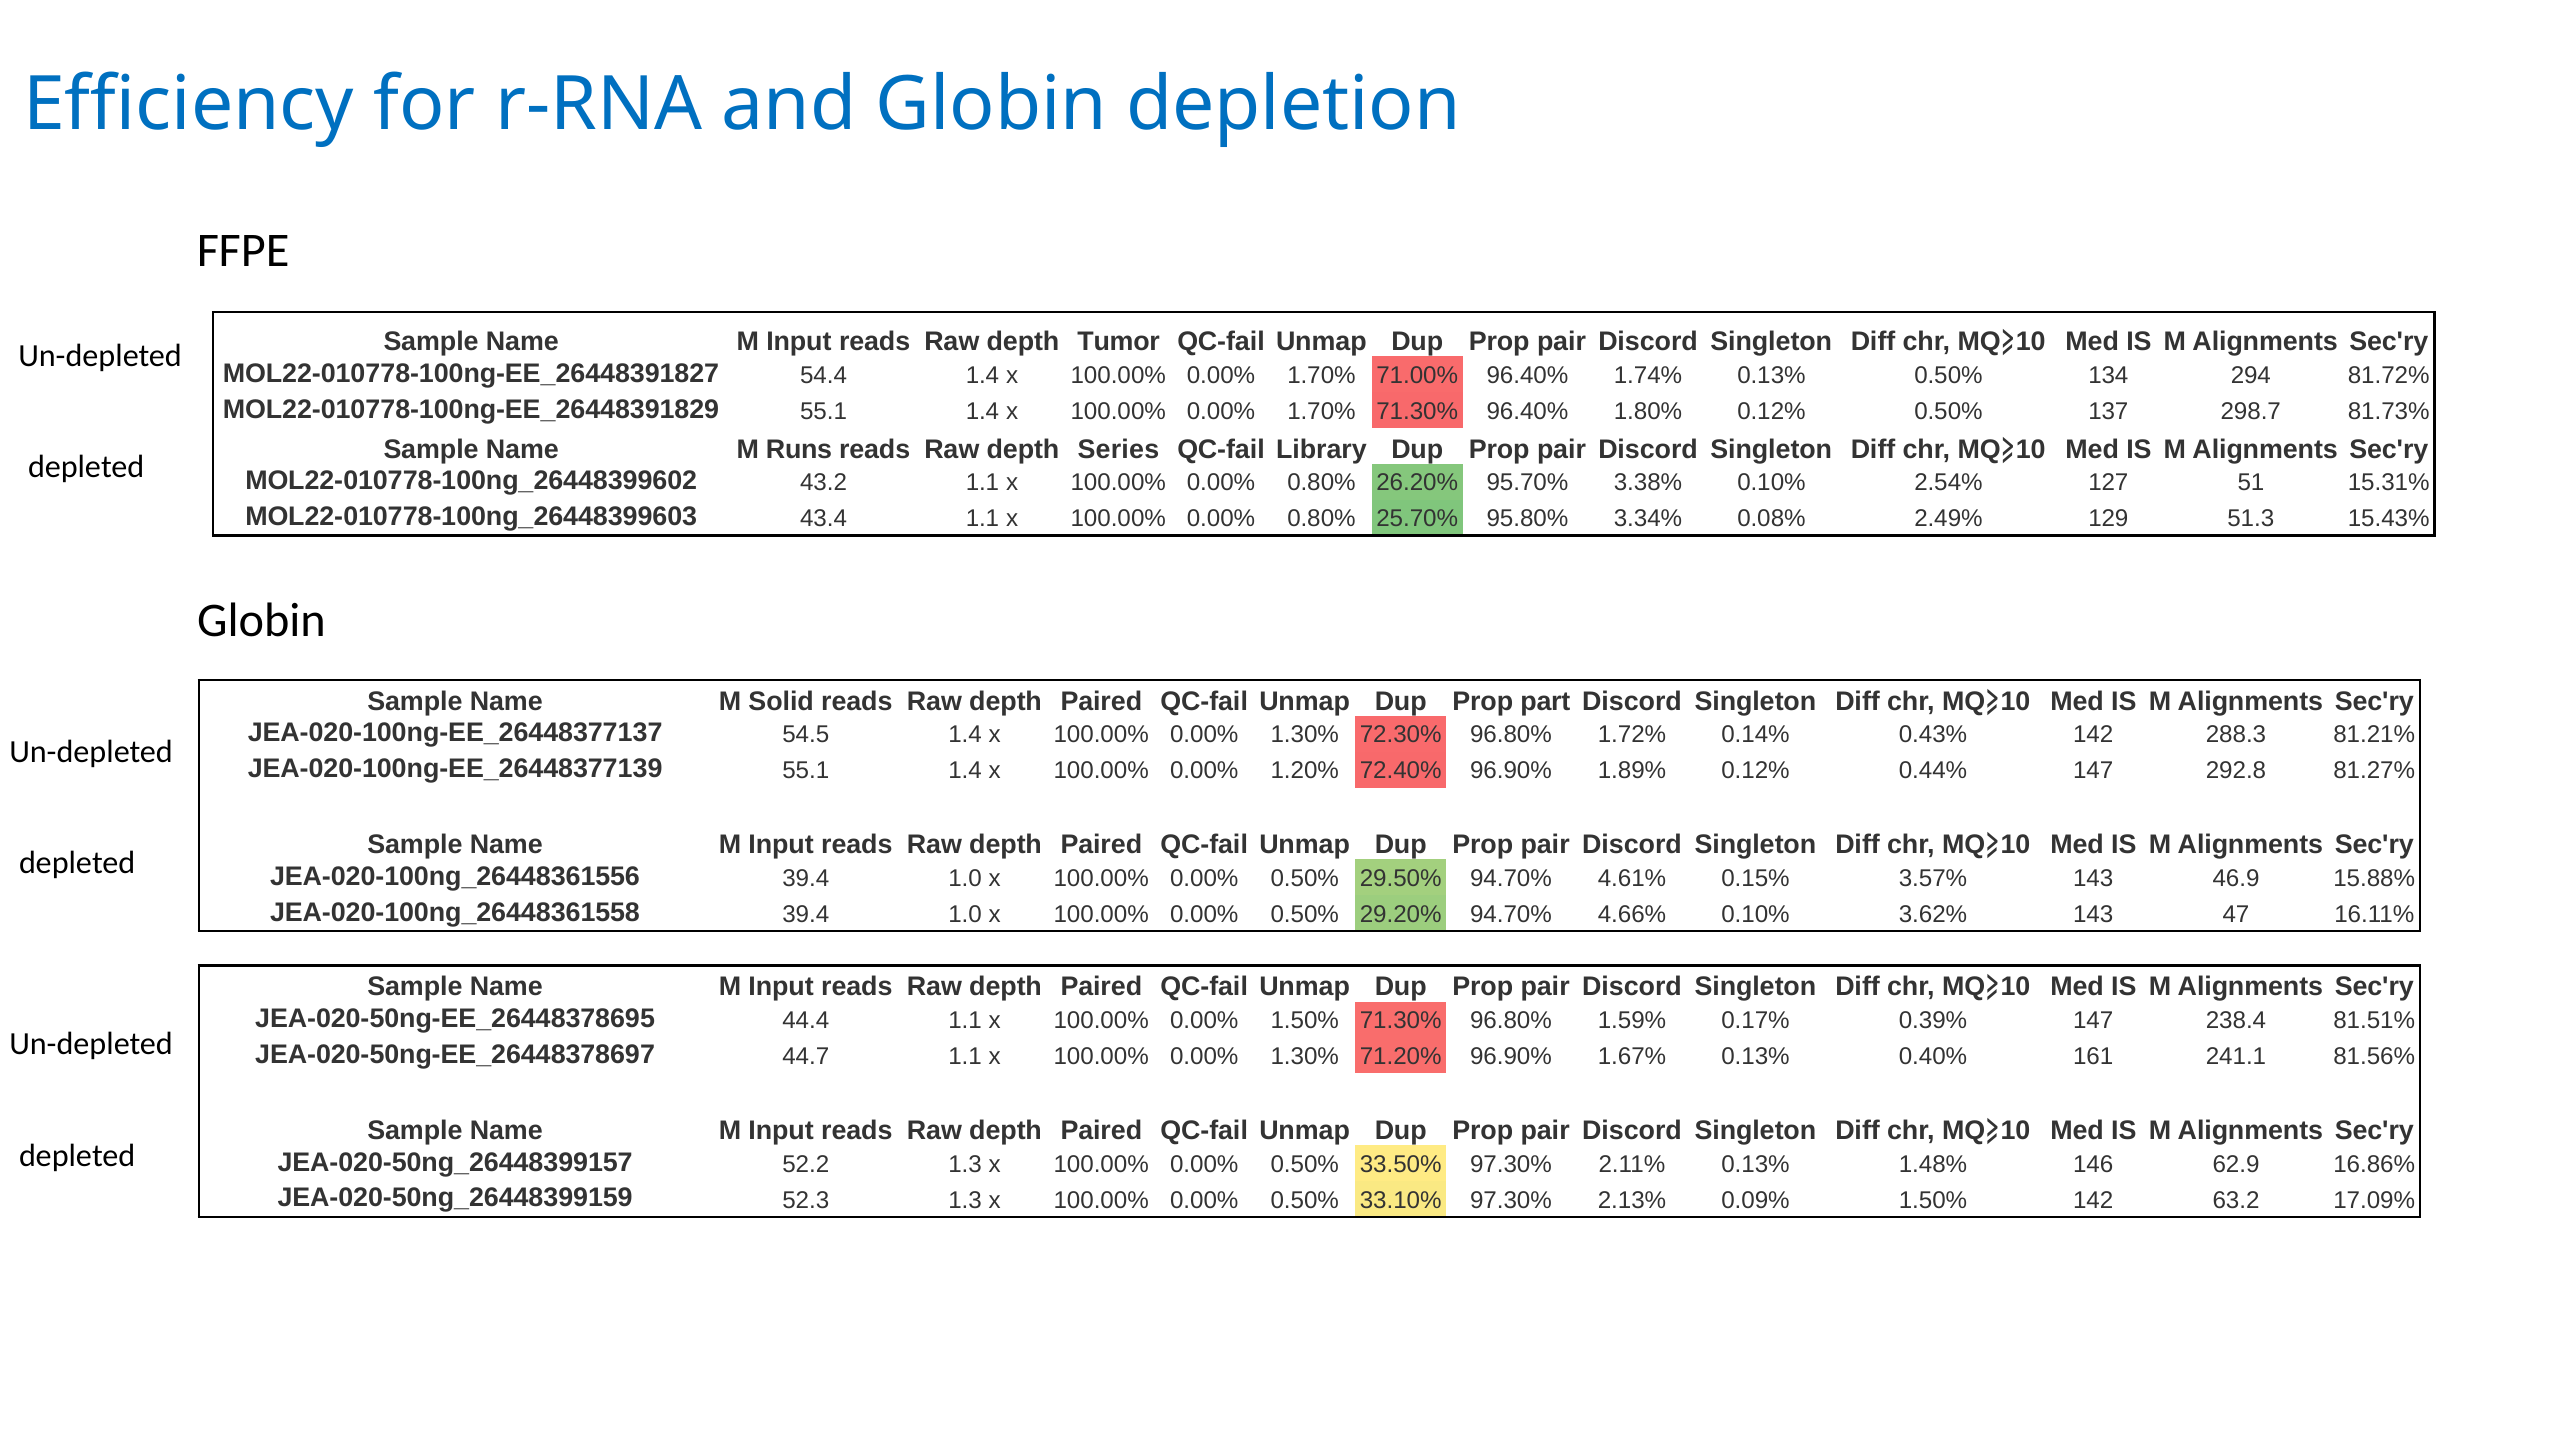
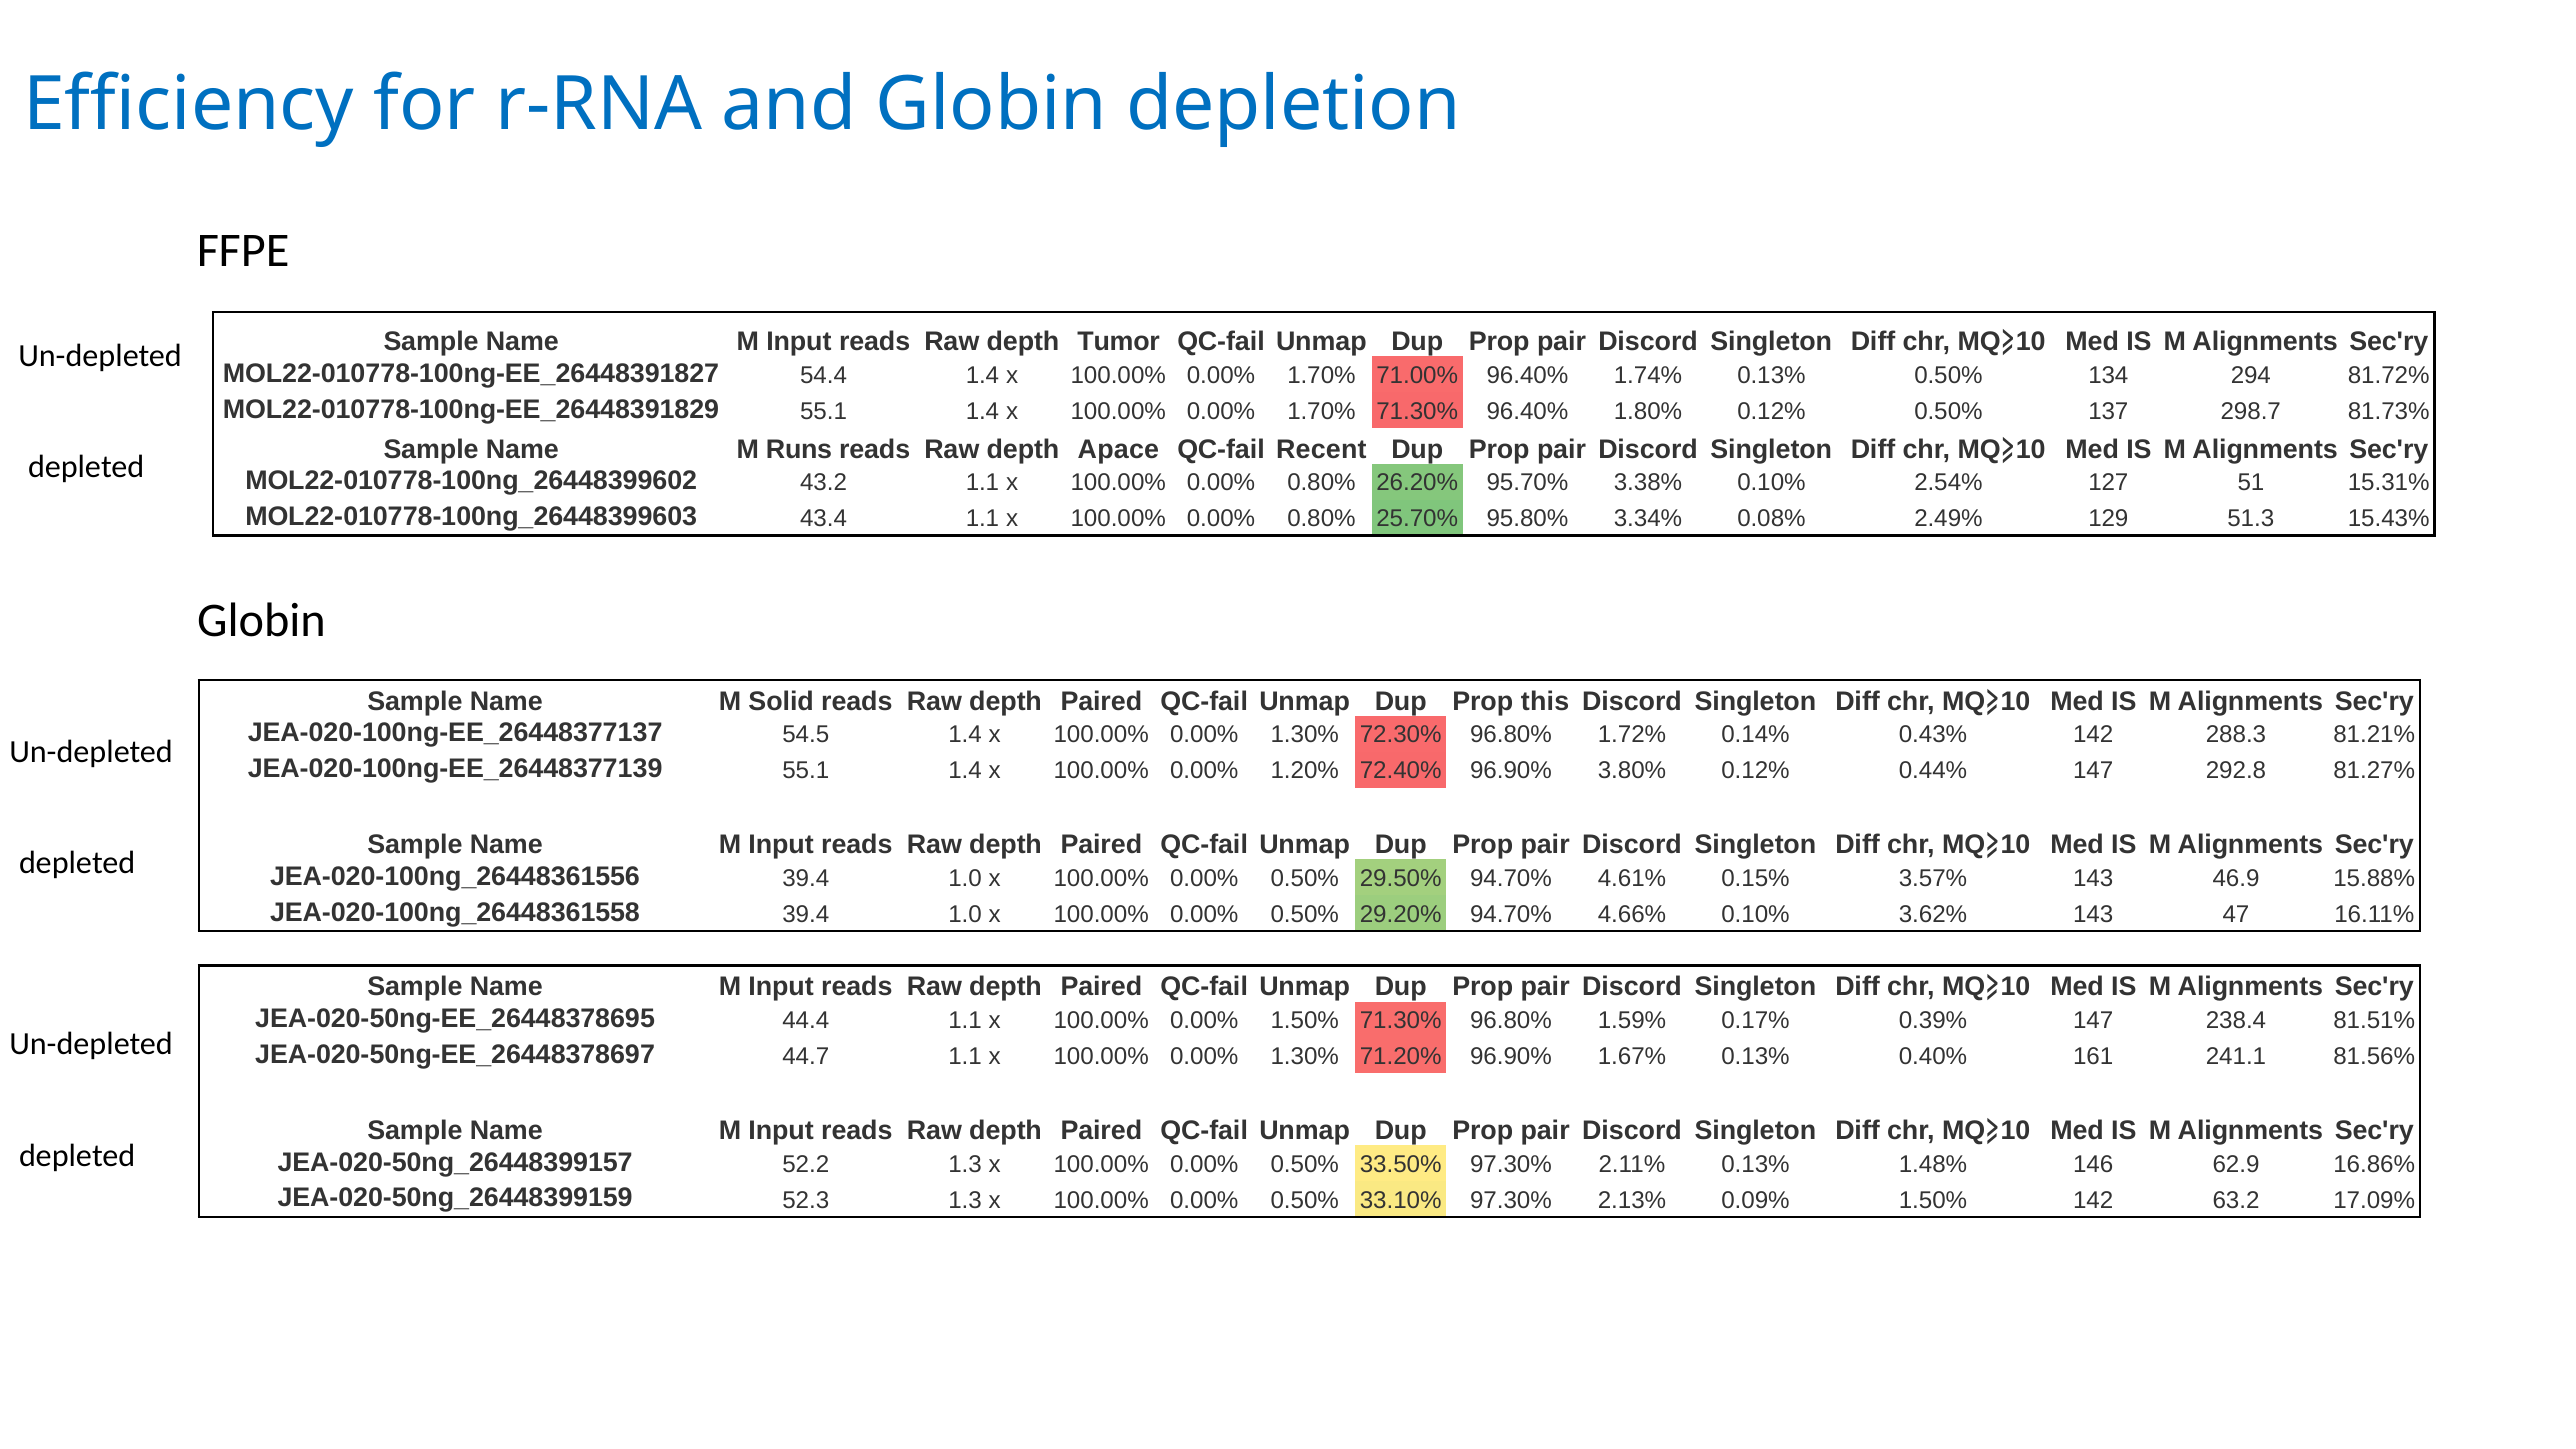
Series: Series -> Apace (1118, 449)
Library: Library -> Recent (1321, 449)
part: part -> this (1545, 701)
1.89%: 1.89% -> 3.80% (1632, 771)
